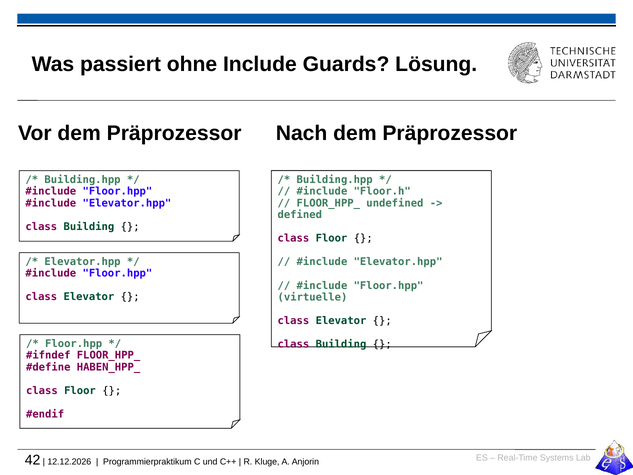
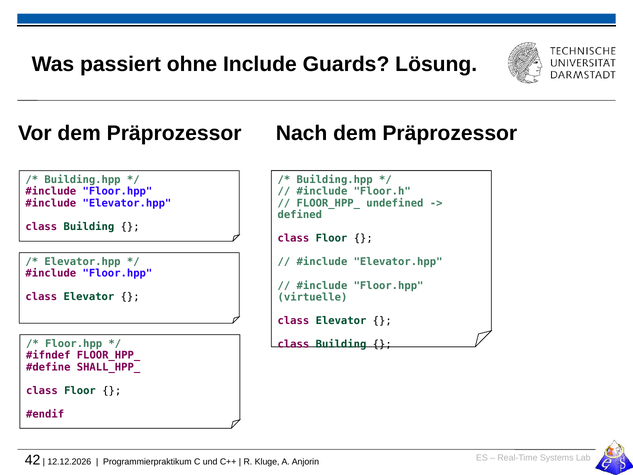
HABEN_HPP_: HABEN_HPP_ -> SHALL_HPP_ (109, 367)
